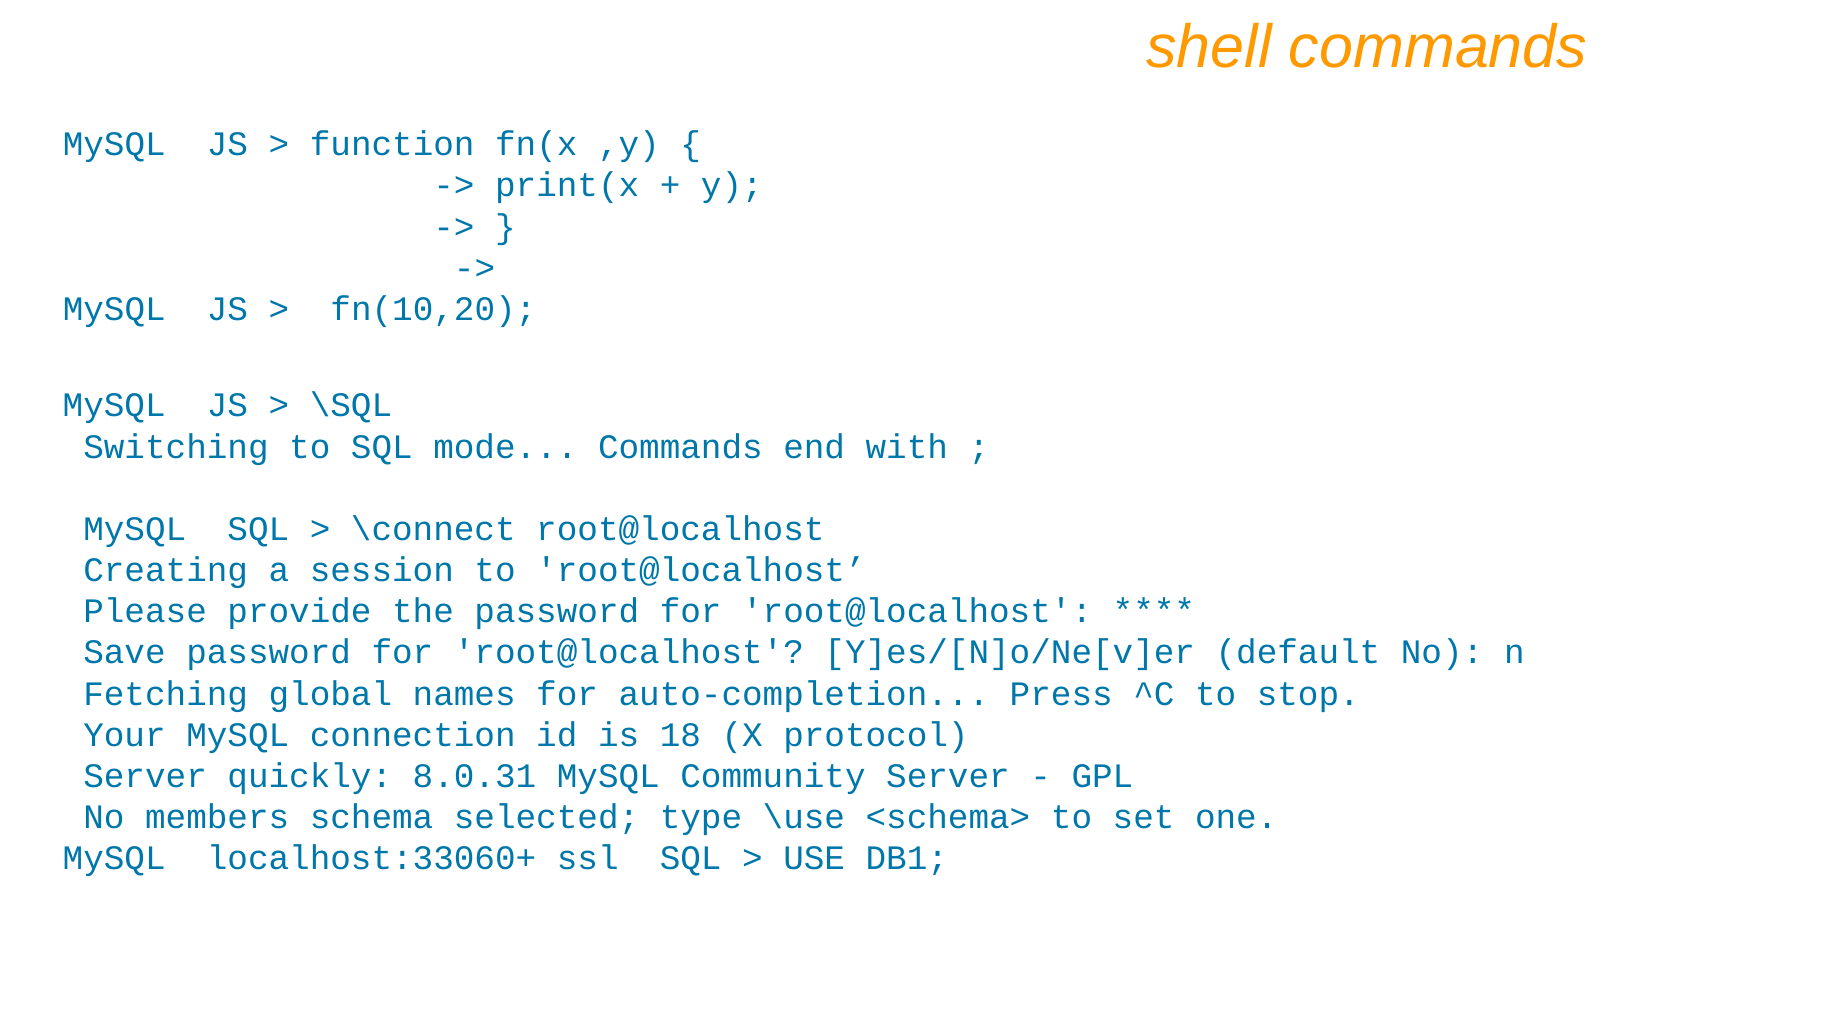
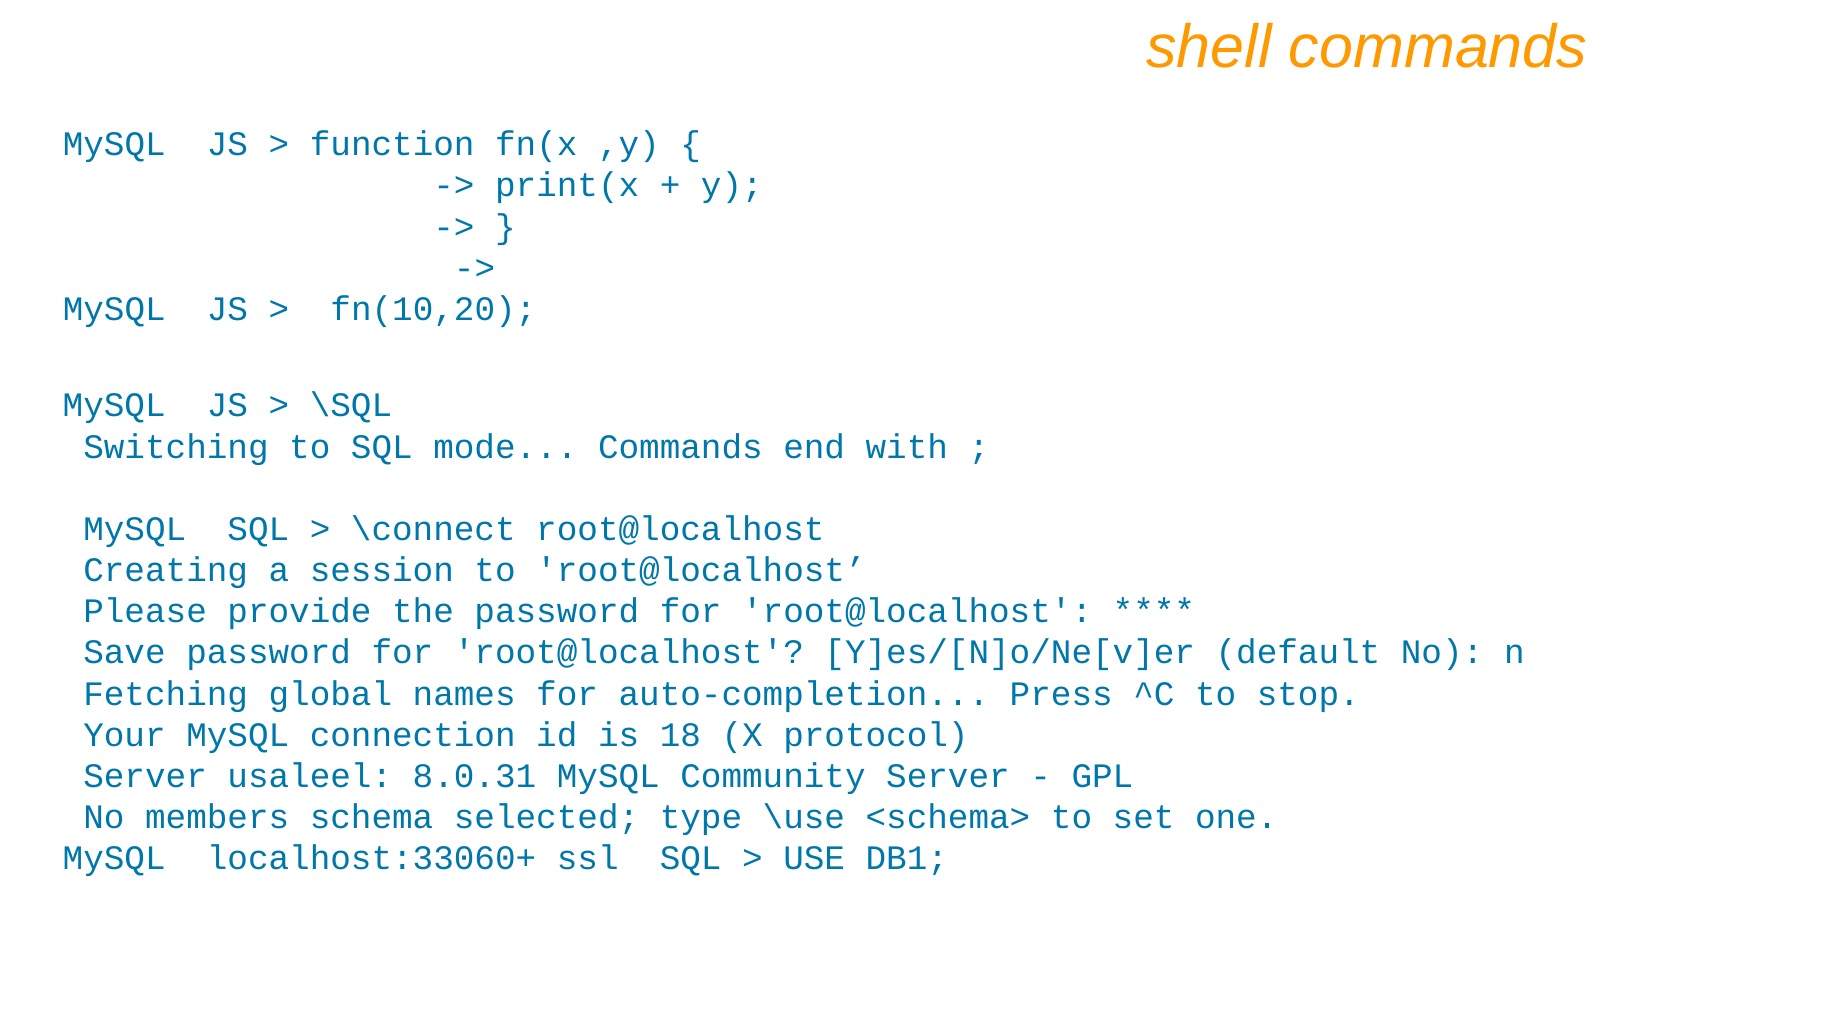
quickly: quickly -> usaleel (310, 776)
